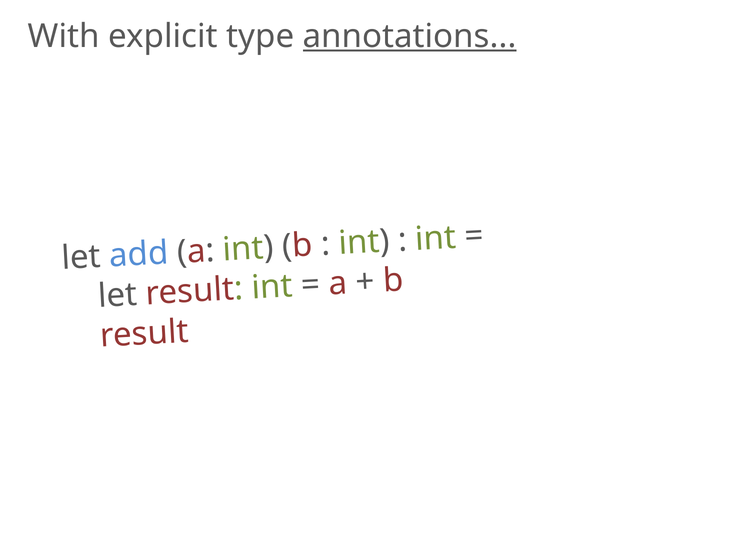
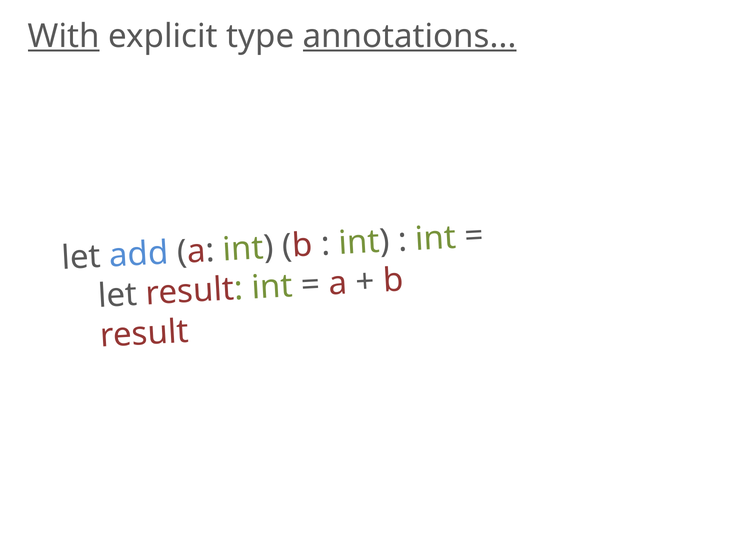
With underline: none -> present (64, 37)
